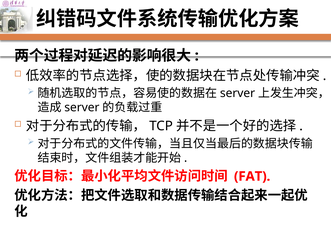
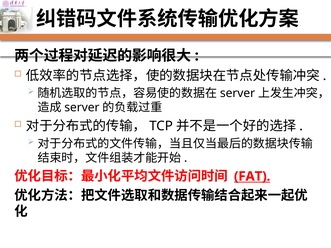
FAT underline: none -> present (252, 177)
